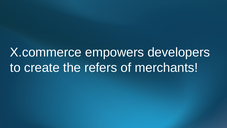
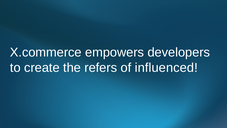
merchants: merchants -> influenced (166, 68)
